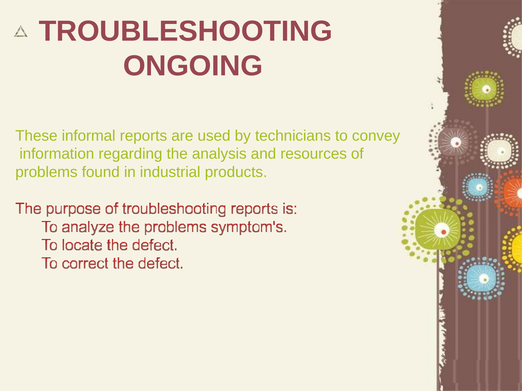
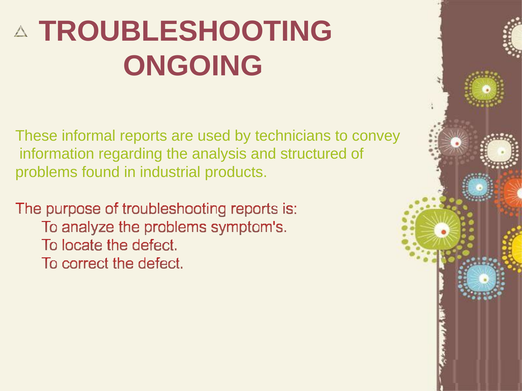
resources: resources -> structured (314, 154)
